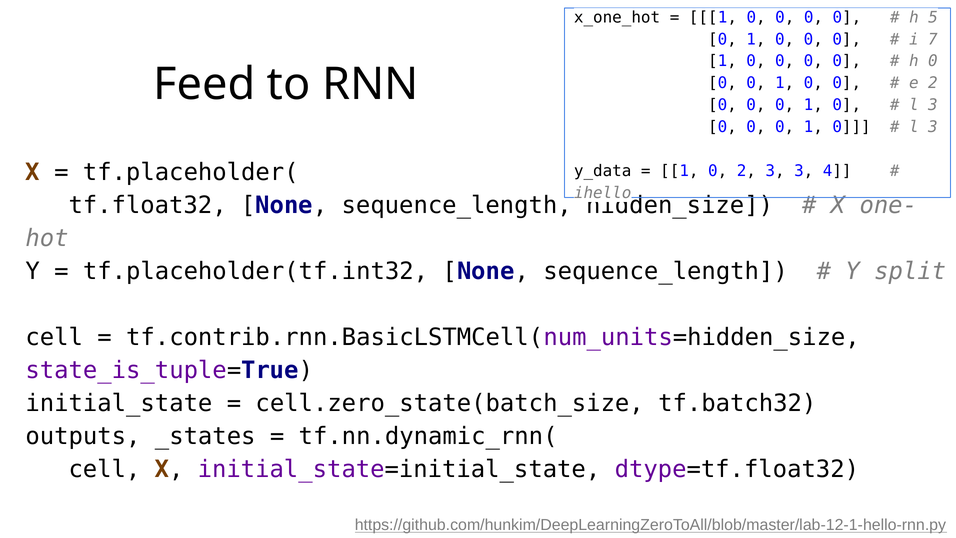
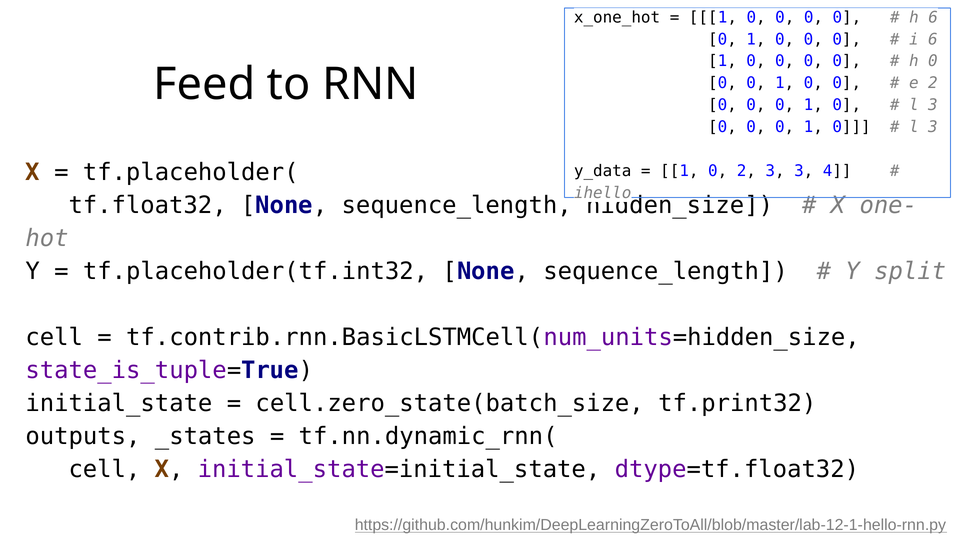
h 5: 5 -> 6 (933, 17)
i 7: 7 -> 6 (933, 39)
tf.batch32: tf.batch32 -> tf.print32 (737, 403)
